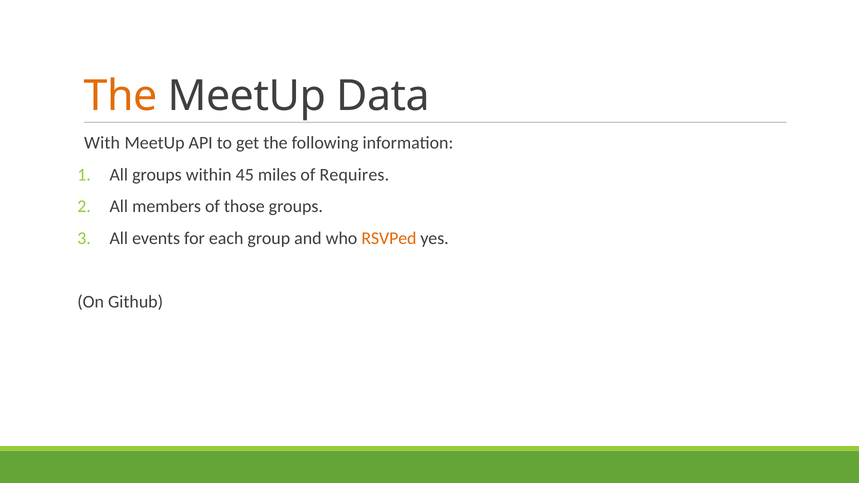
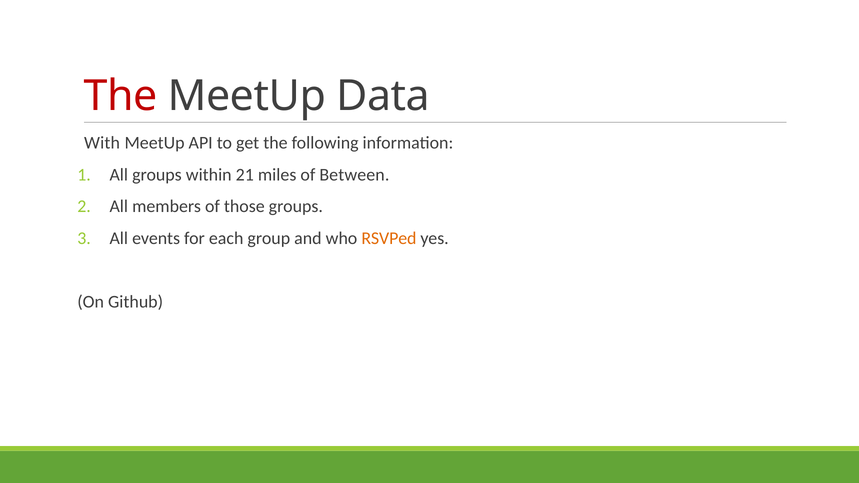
The colour: orange -> red (121, 96)
45: 45 -> 21 (245, 175)
Requires: Requires -> Between (354, 175)
